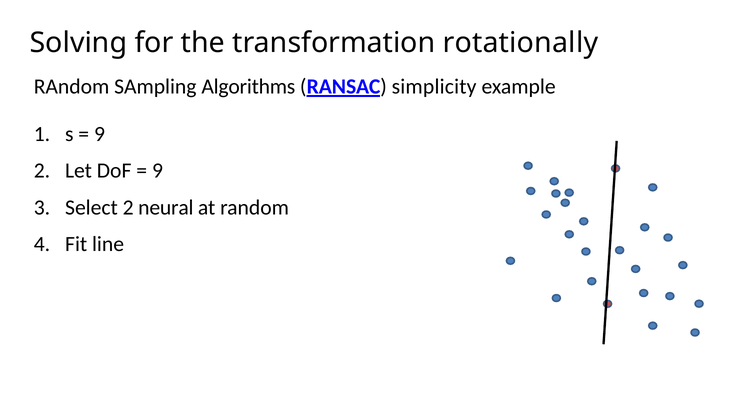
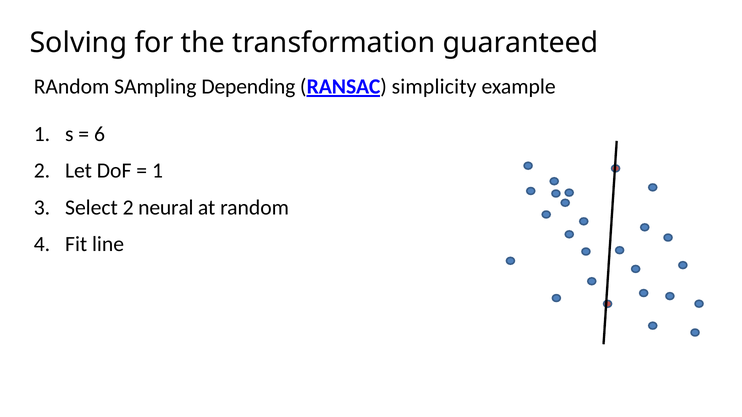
rotationally: rotationally -> guaranteed (521, 43)
Algorithms: Algorithms -> Depending (248, 87)
9: 9 -> 6 (100, 134)
9: 9 -> 1 (157, 171)
